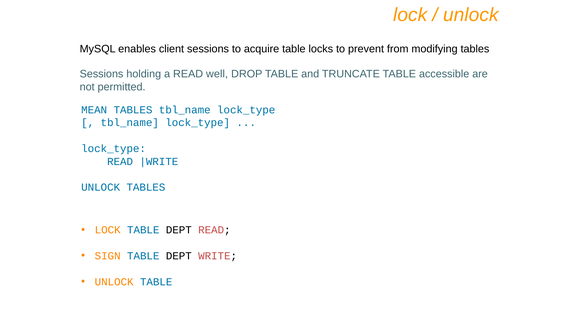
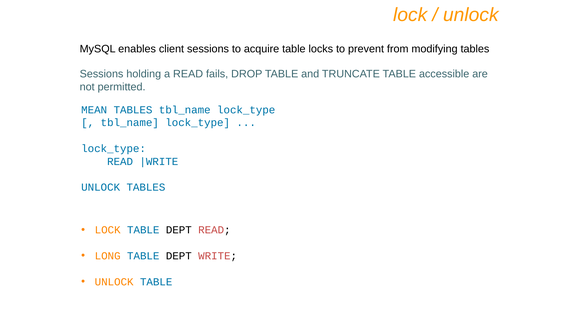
well: well -> fails (217, 74)
SIGN: SIGN -> LONG (108, 256)
